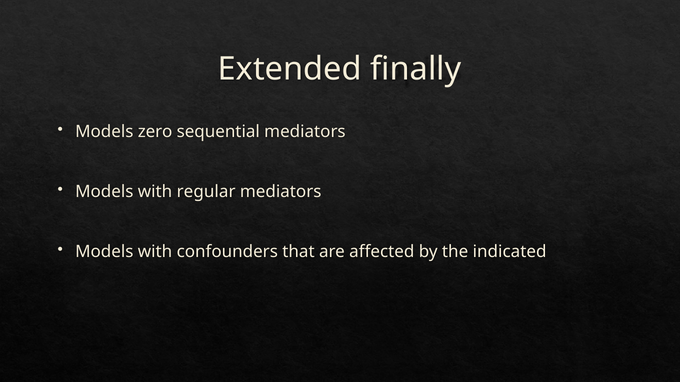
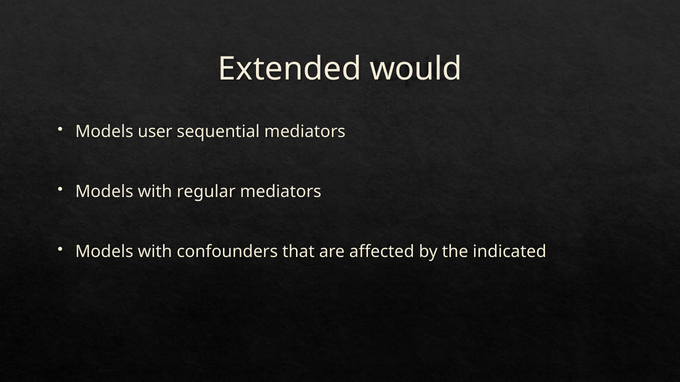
finally: finally -> would (416, 69)
zero: zero -> user (155, 132)
